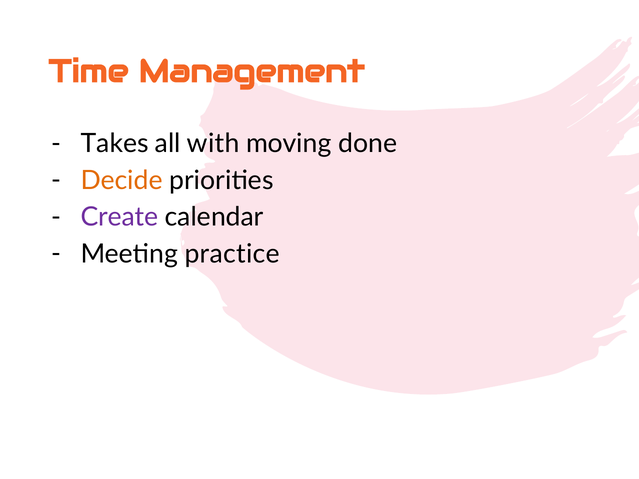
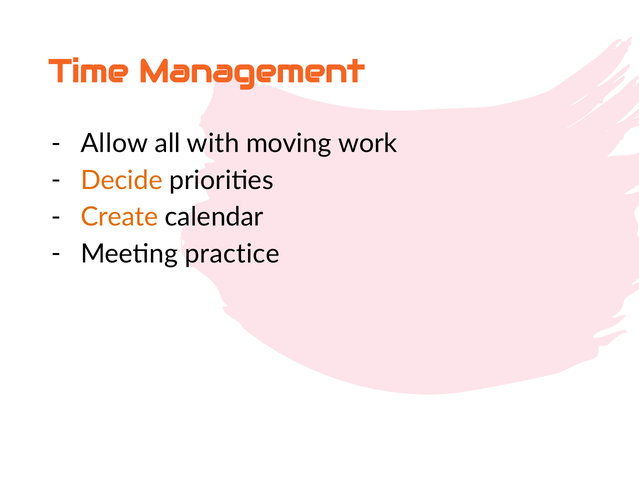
Takes: Takes -> Allow (115, 144)
done: done -> work (368, 144)
Create colour: purple -> orange (119, 217)
